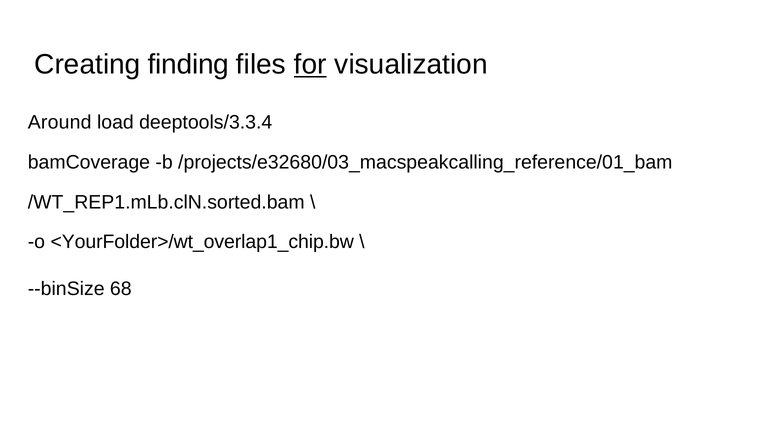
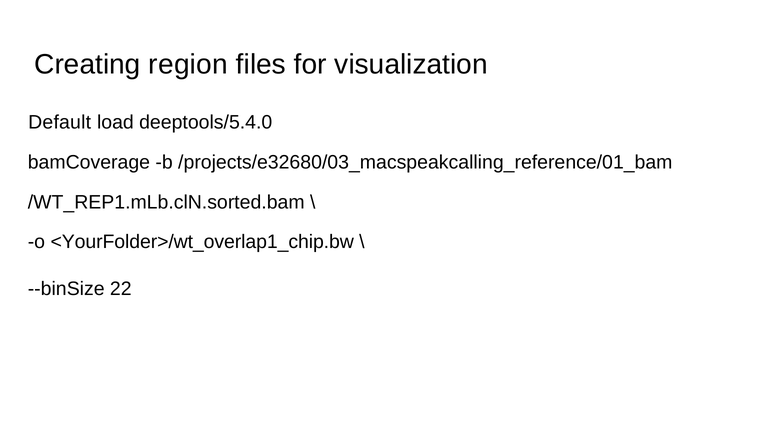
finding: finding -> region (188, 65)
for underline: present -> none (310, 65)
Around: Around -> Default (60, 123)
deeptools/3.3.4: deeptools/3.3.4 -> deeptools/5.4.0 (206, 123)
68: 68 -> 22 (121, 289)
